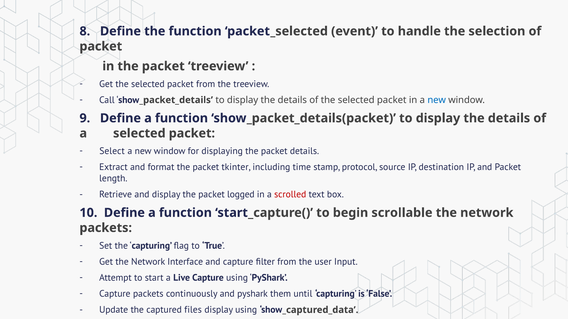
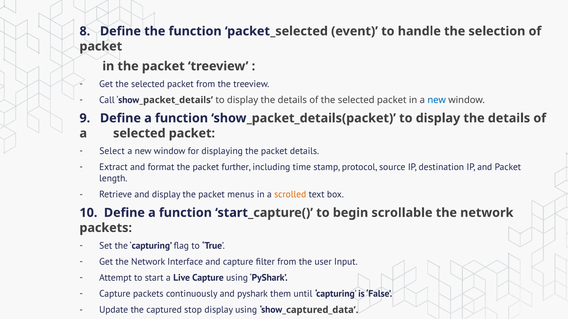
tkinter: tkinter -> further (236, 167)
logged: logged -> menus (241, 195)
scrolled colour: red -> orange (290, 195)
files: files -> stop (193, 310)
